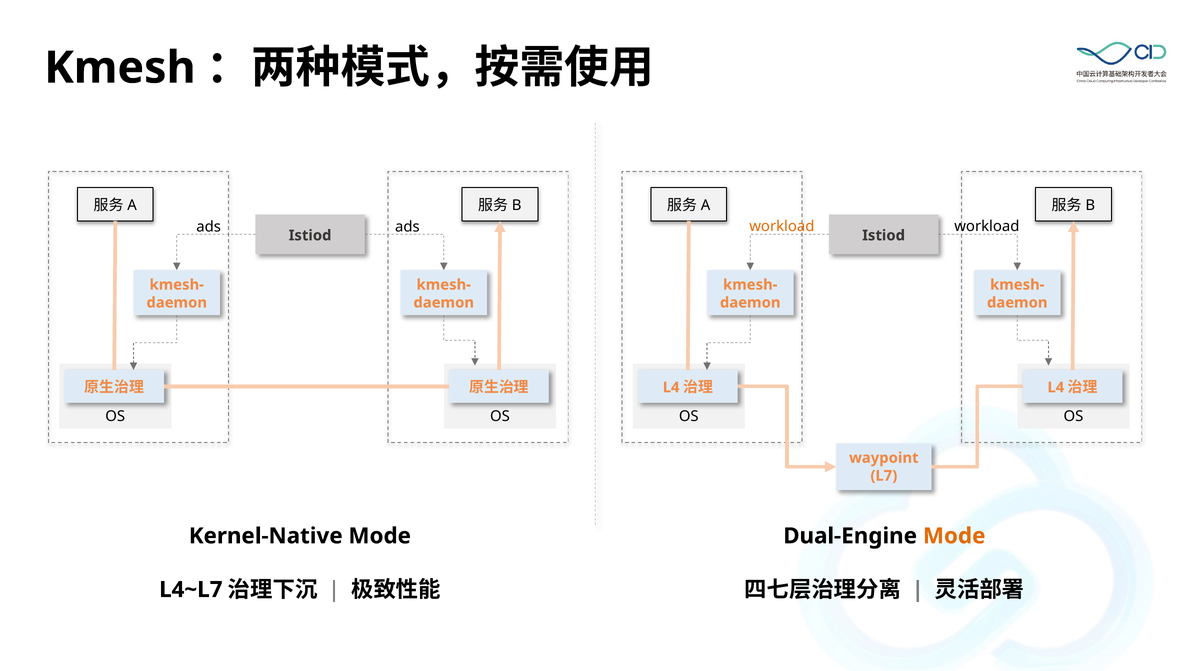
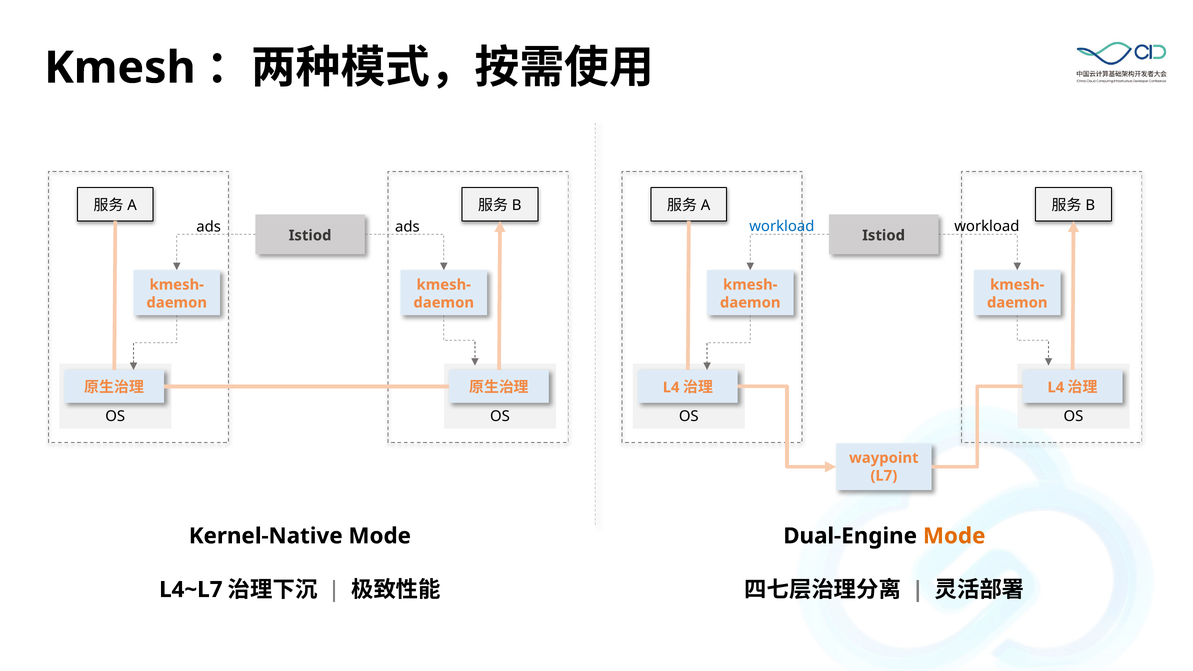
workload colour: orange -> blue (782, 226)
